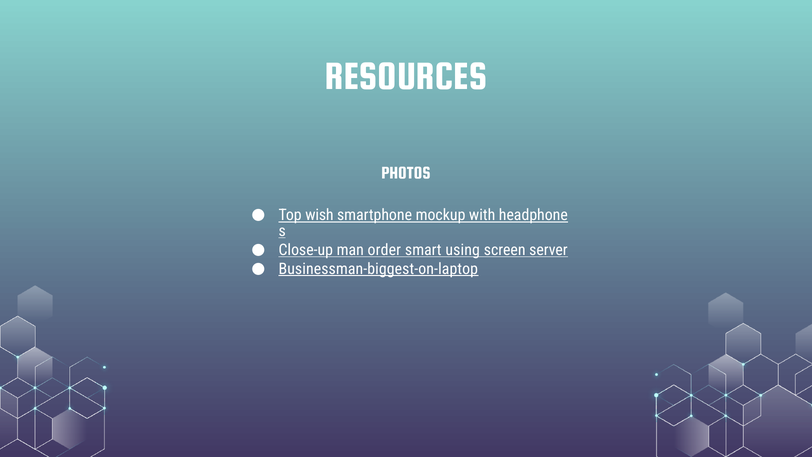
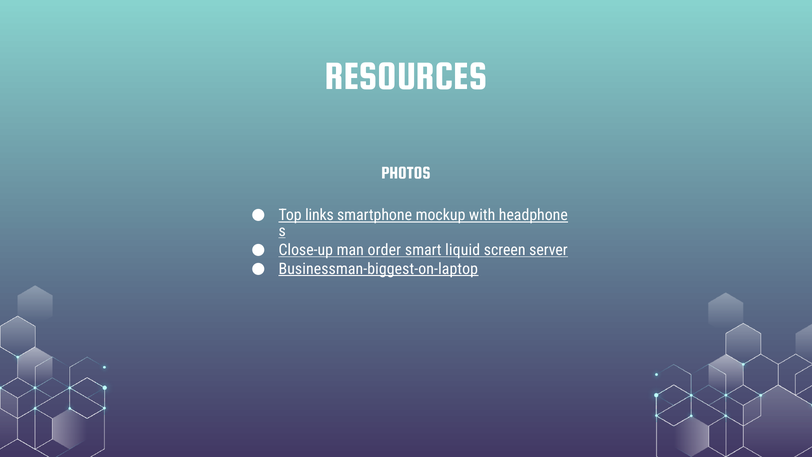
wish: wish -> links (319, 215)
using: using -> liquid (463, 250)
